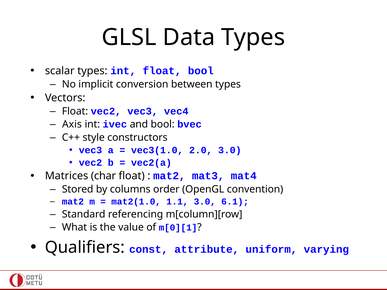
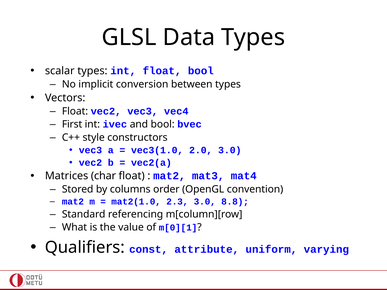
Axis: Axis -> First (72, 124)
1.1: 1.1 -> 2.3 (177, 202)
6.1: 6.1 -> 8.8 (235, 202)
